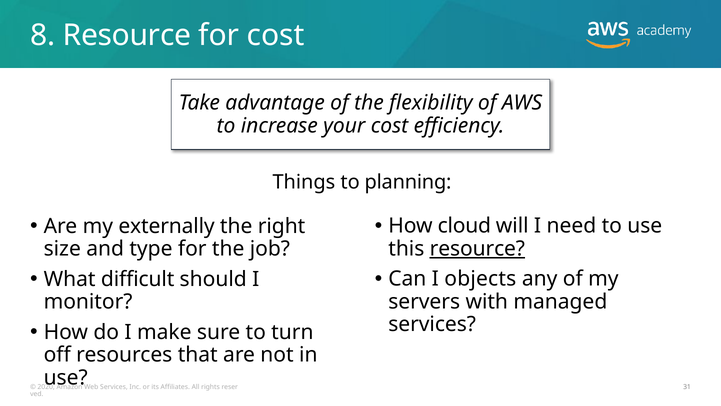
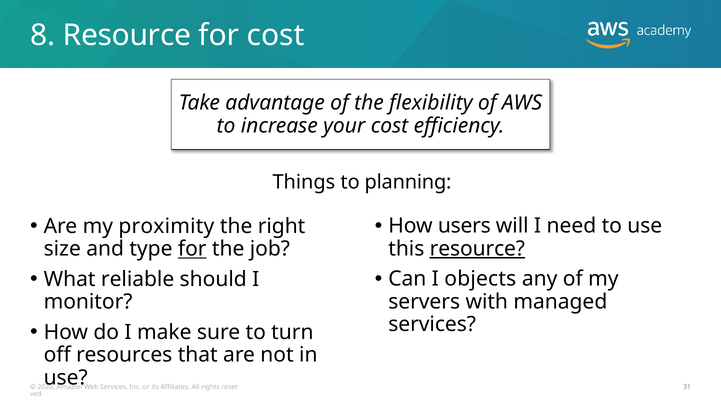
cloud: cloud -> users (464, 226)
externally: externally -> proximity (166, 226)
for underline: none -> present (192, 249)
difficult: difficult -> reliable (138, 279)
